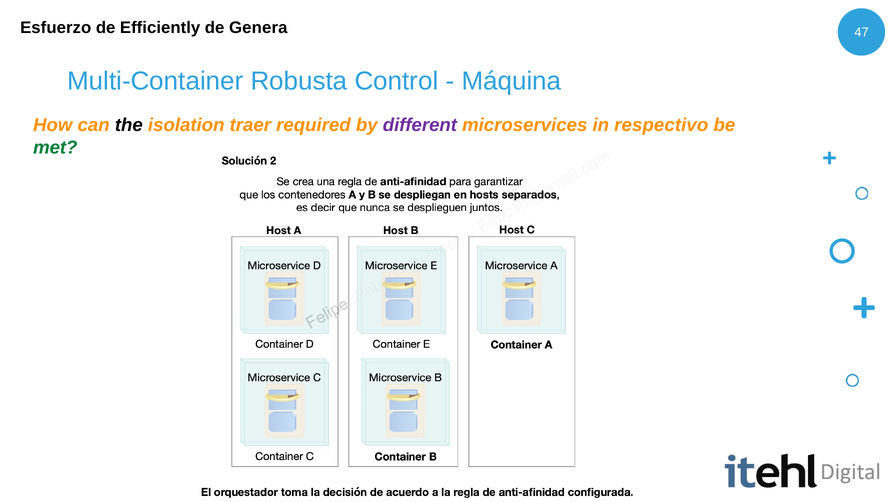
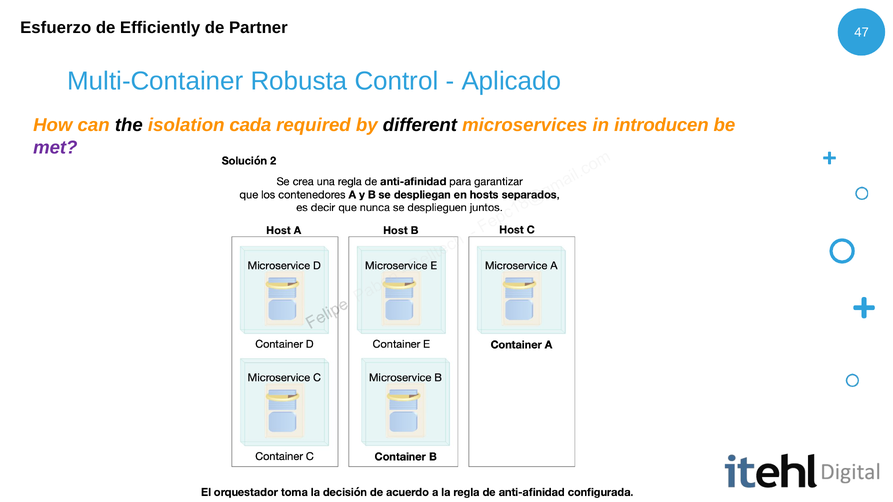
Genera: Genera -> Partner (258, 28)
Máquina: Máquina -> Aplicado (511, 81)
traer: traer -> cada (250, 125)
different colour: purple -> black (420, 125)
respectivo: respectivo -> introducen (661, 125)
met colour: green -> purple (55, 148)
